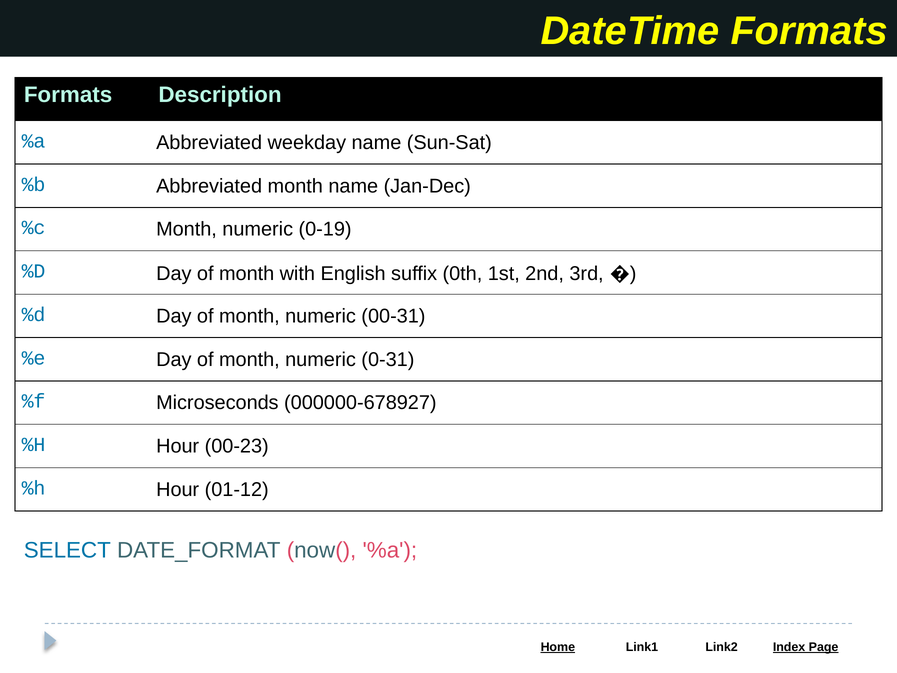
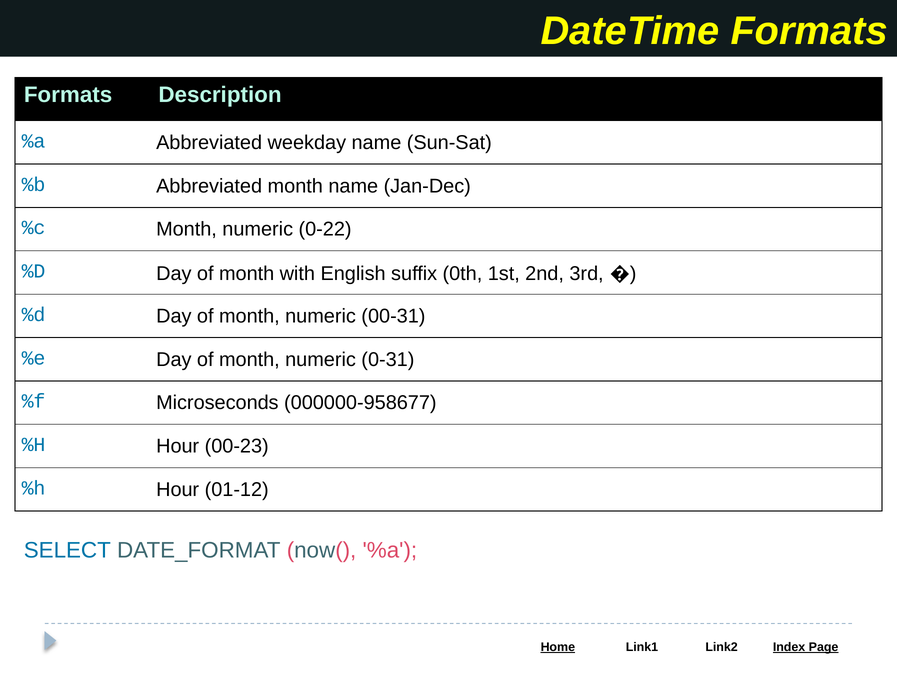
0-19: 0-19 -> 0-22 (325, 229)
000000-678927: 000000-678927 -> 000000-958677 (360, 403)
